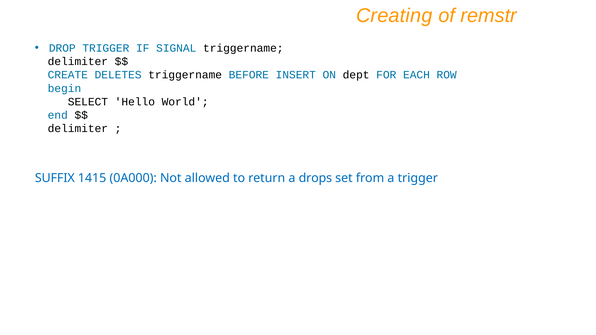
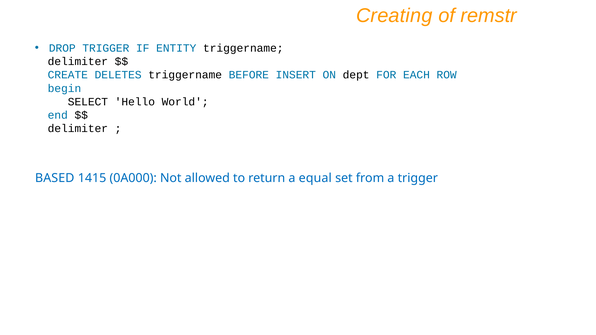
SIGNAL: SIGNAL -> ENTITY (176, 48)
SUFFIX: SUFFIX -> BASED (55, 178)
drops: drops -> equal (315, 178)
